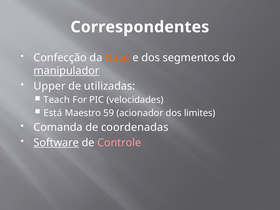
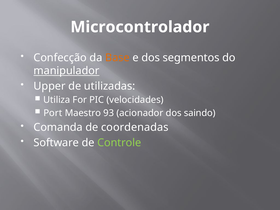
Correspondentes: Correspondentes -> Microcontrolador (140, 27)
Teach: Teach -> Utiliza (57, 100)
Está: Está -> Port (53, 113)
59: 59 -> 93 (109, 113)
limites: limites -> saindo (200, 113)
Software underline: present -> none (56, 143)
Controle colour: pink -> light green (119, 143)
